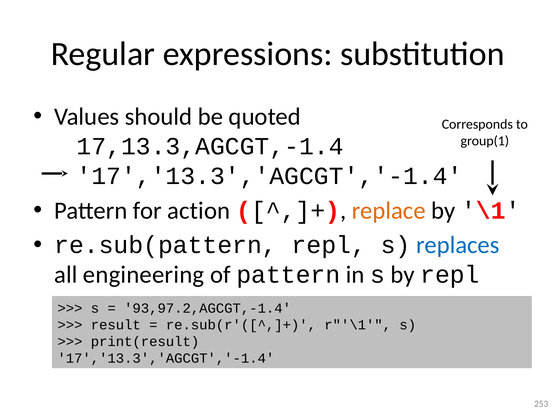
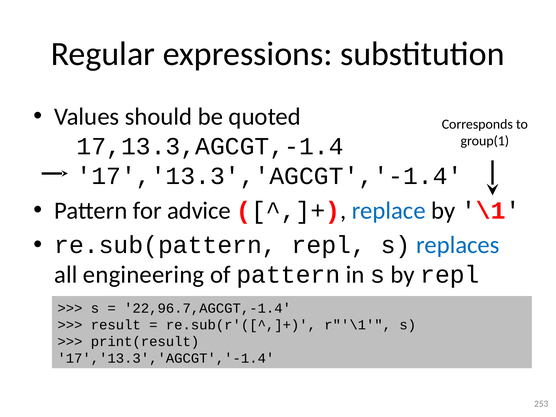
action: action -> advice (199, 211)
replace colour: orange -> blue (389, 211)
93,97.2,AGCGT,-1.4: 93,97.2,AGCGT,-1.4 -> 22,96.7,AGCGT,-1.4 (208, 308)
